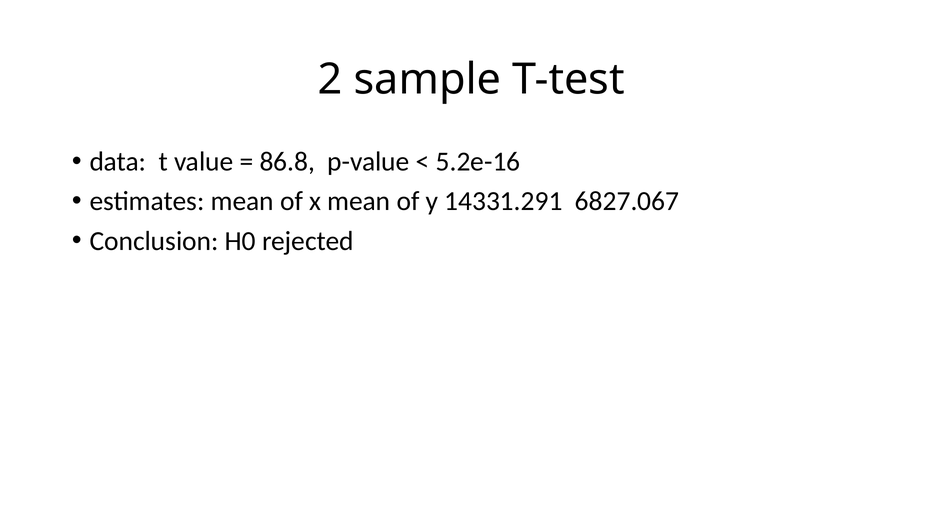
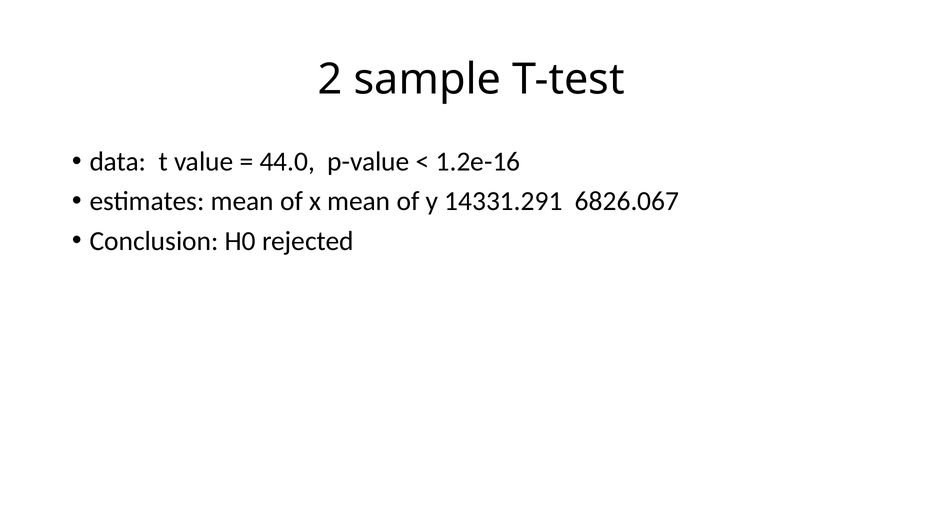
86.8: 86.8 -> 44.0 (287, 162)
5.2e-16: 5.2e-16 -> 1.2e-16 (478, 162)
6827.067: 6827.067 -> 6826.067 (627, 201)
